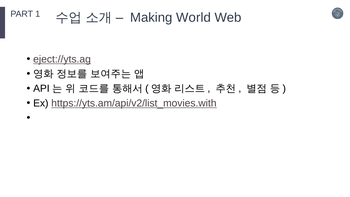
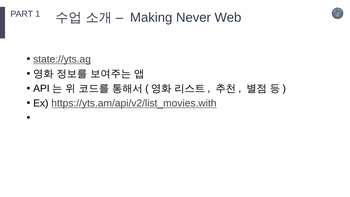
World: World -> Never (194, 17)
eject://yts.ag: eject://yts.ag -> state://yts.ag (62, 59)
